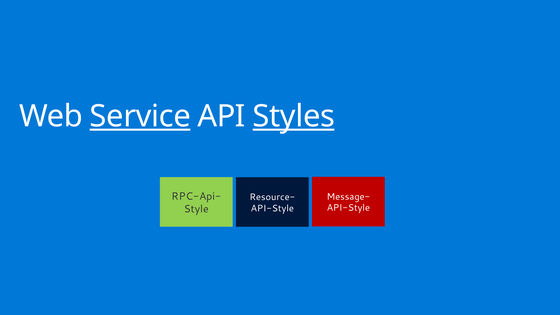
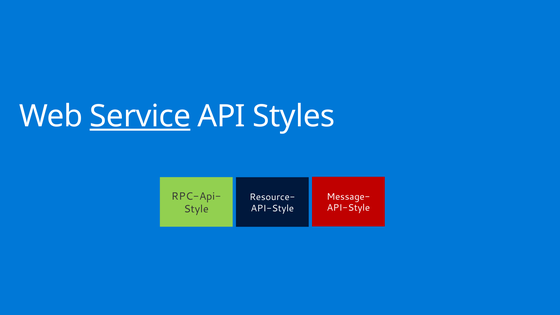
Styles underline: present -> none (294, 116)
